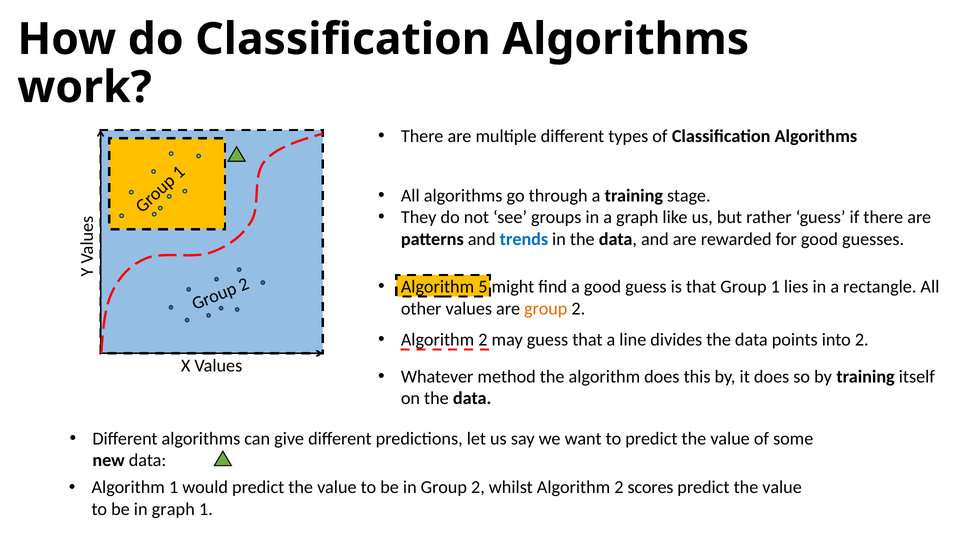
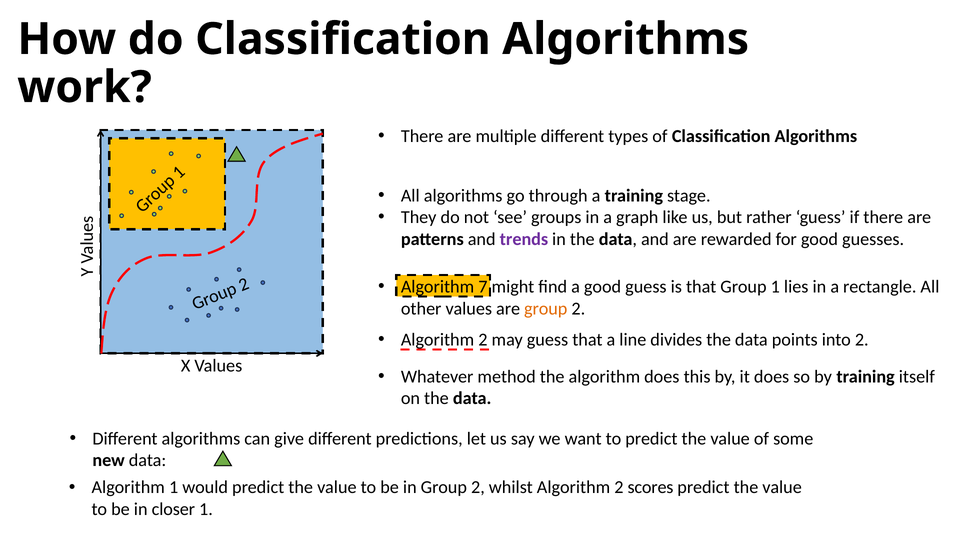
trends colour: blue -> purple (524, 239)
5: 5 -> 7 (483, 287)
in graph: graph -> closer (173, 509)
